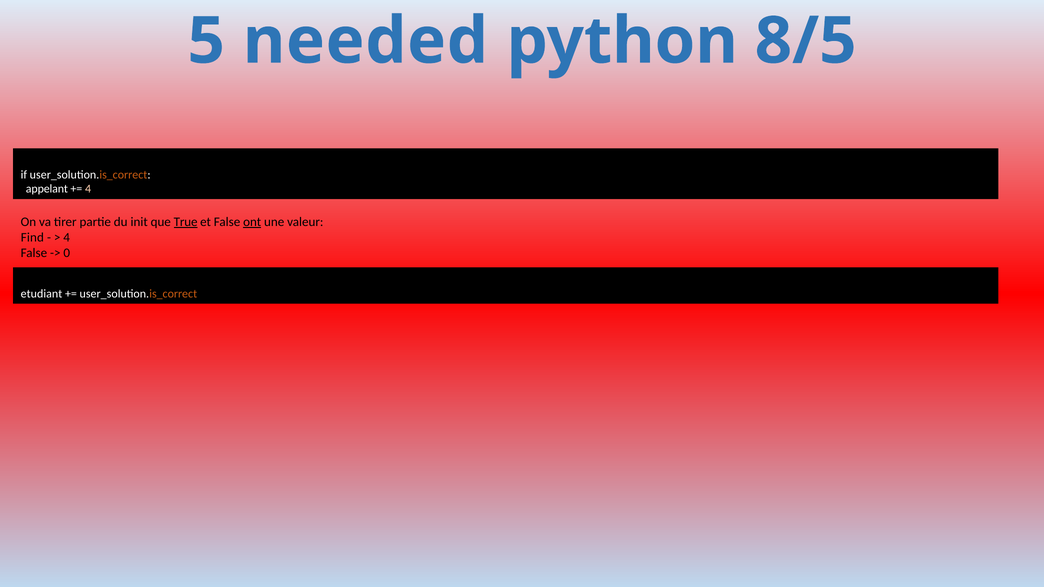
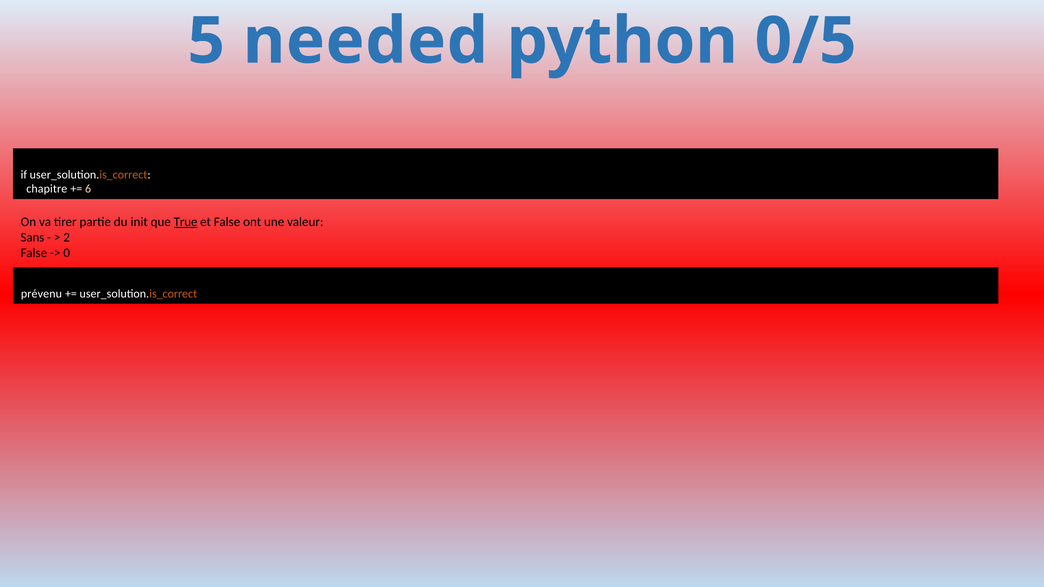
8/5: 8/5 -> 0/5 (806, 41)
appelant: appelant -> chapitre (47, 189)
4: 4 -> 6 (88, 189)
ont underline: present -> none (252, 222)
Find: Find -> Sans (32, 238)
4: 4 -> 2 (67, 238)
etudiant: etudiant -> prévenu (41, 294)
